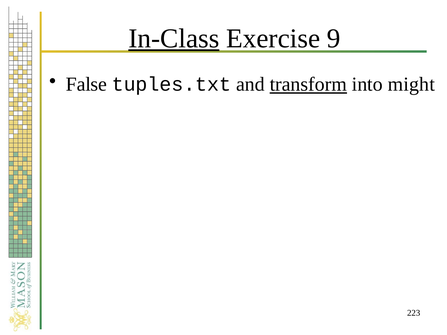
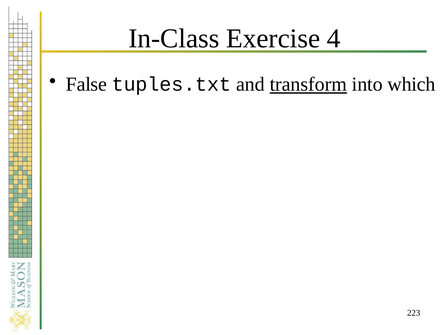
In-Class underline: present -> none (174, 38)
9: 9 -> 4 (334, 38)
might: might -> which (412, 84)
